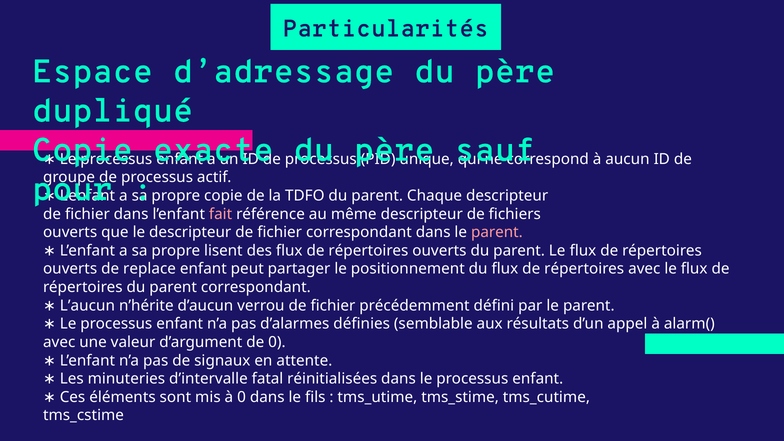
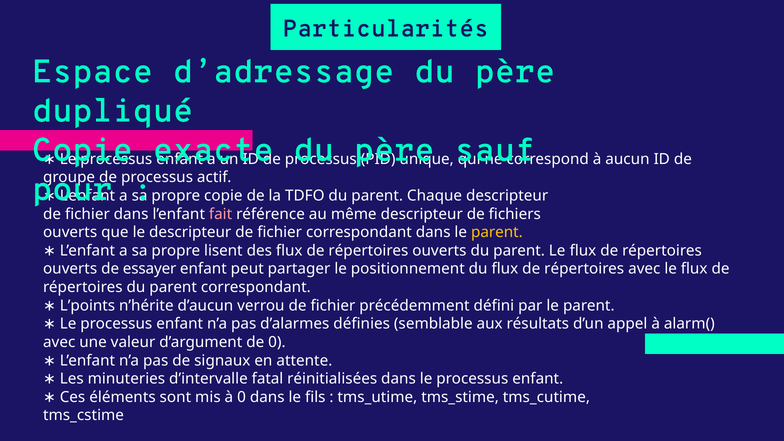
parent colour: pink -> yellow (497, 232)
replace: replace -> essayer (150, 269)
L’aucun: L’aucun -> L’points (87, 306)
